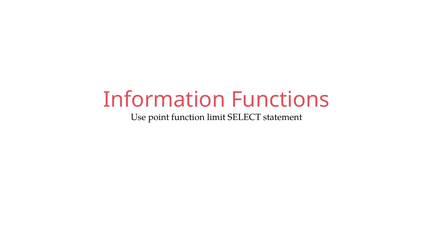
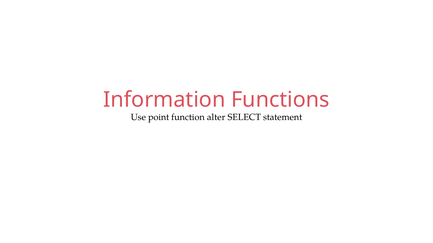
limit: limit -> alter (216, 118)
